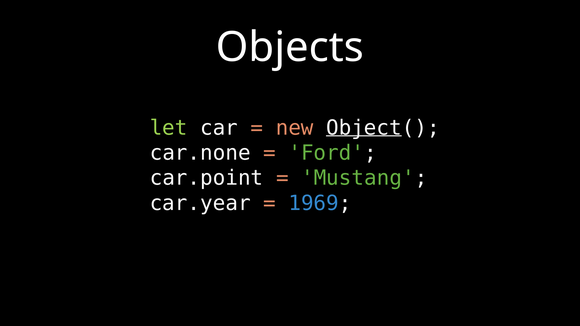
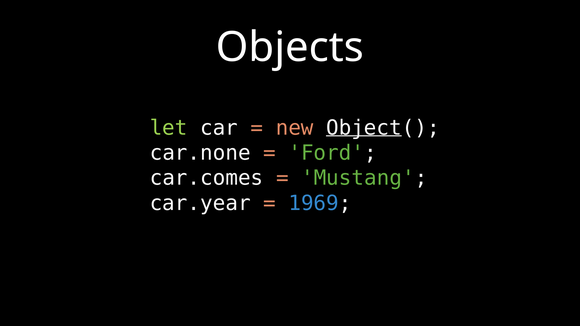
car.point: car.point -> car.comes (207, 178)
